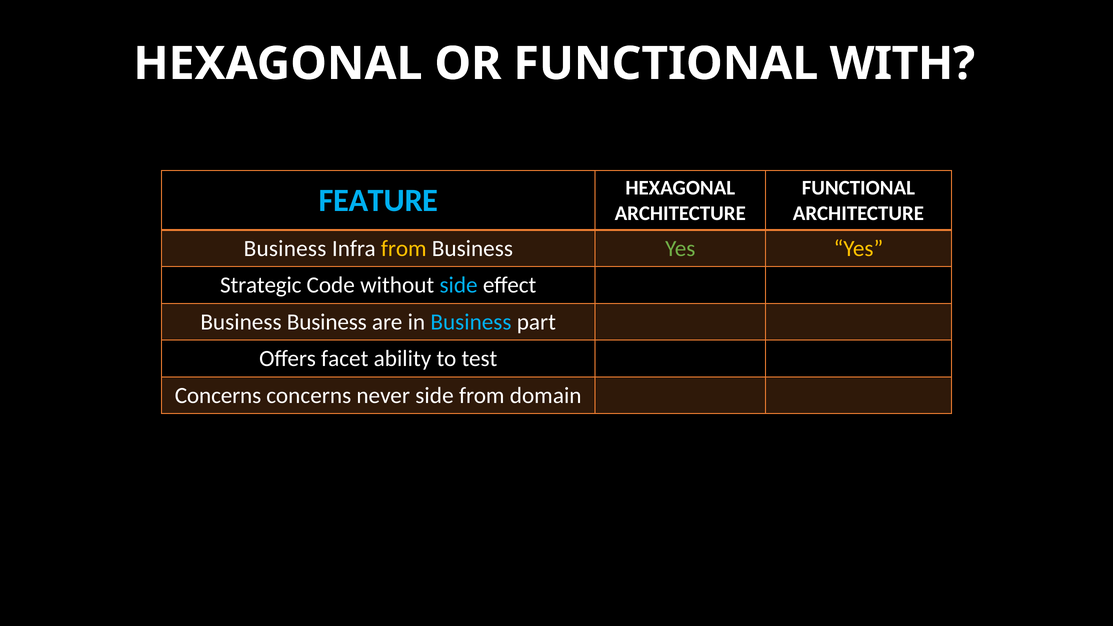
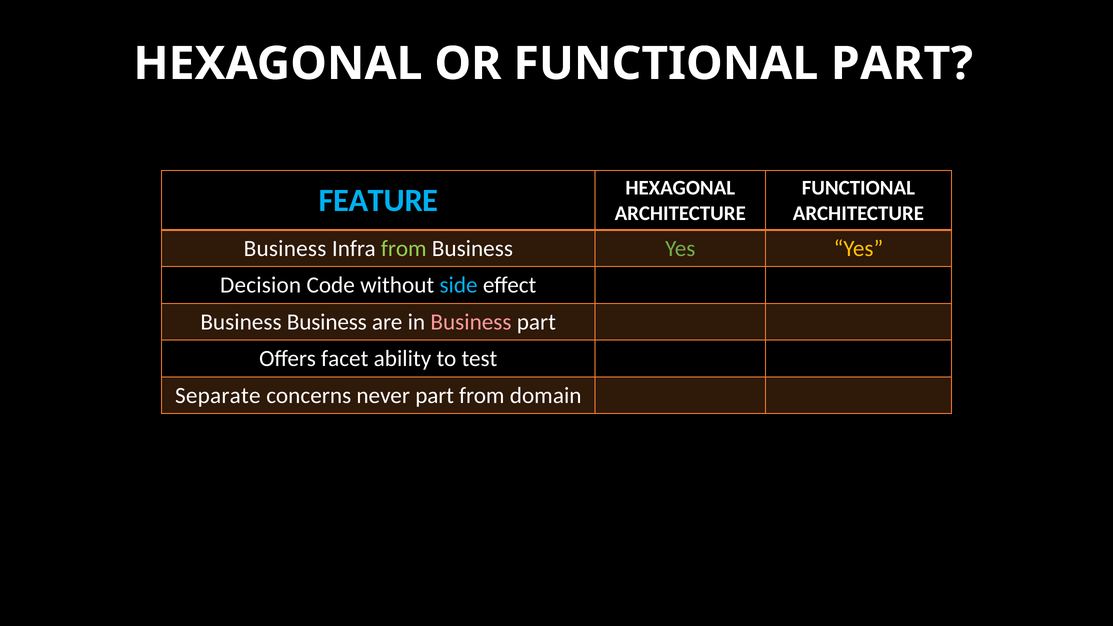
FUNCTIONAL WITH: WITH -> PART (902, 64)
from colour: yellow -> light green (404, 248)
Strategic: Strategic -> Decision (261, 285)
Business colour: light blue -> pink (471, 322)
Concerns: Concerns -> Separate (218, 396)
never side: side -> part (435, 396)
